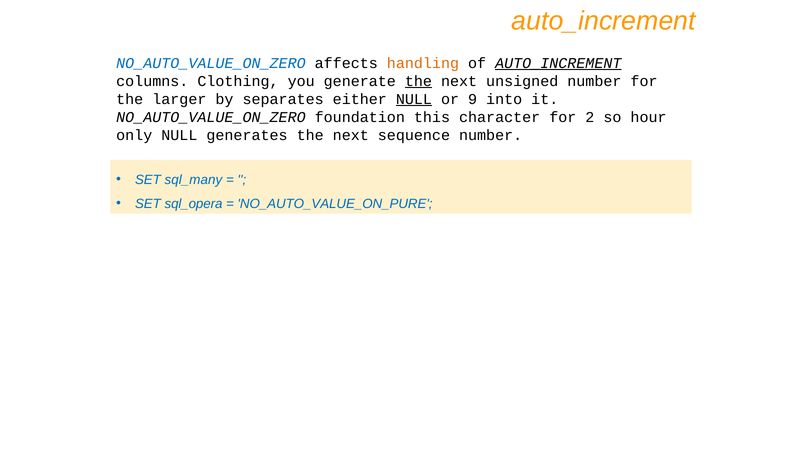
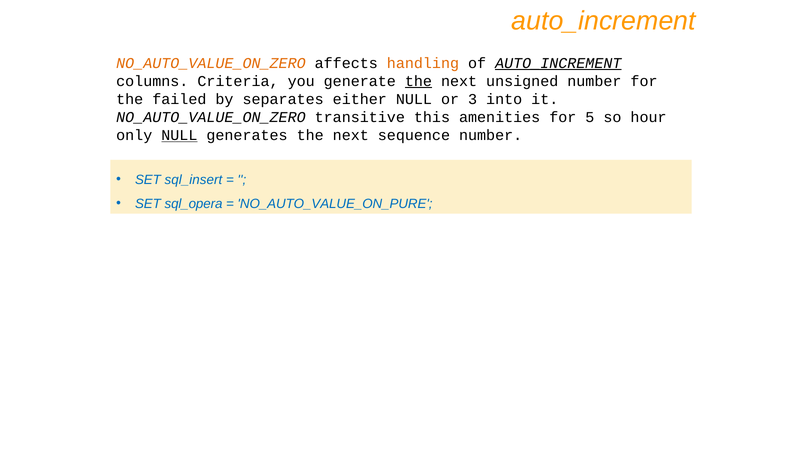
NO_AUTO_VALUE_ON_ZERO colour: blue -> orange (211, 63)
Clothing: Clothing -> Criteria (238, 81)
larger: larger -> failed (179, 99)
NULL underline: present -> none (414, 99)
9: 9 -> 3 (473, 99)
foundation: foundation -> transitive (360, 117)
character: character -> amenities (500, 117)
2: 2 -> 5 (590, 117)
NULL underline: none -> present (179, 135)
sql_many: sql_many -> sql_insert (193, 180)
